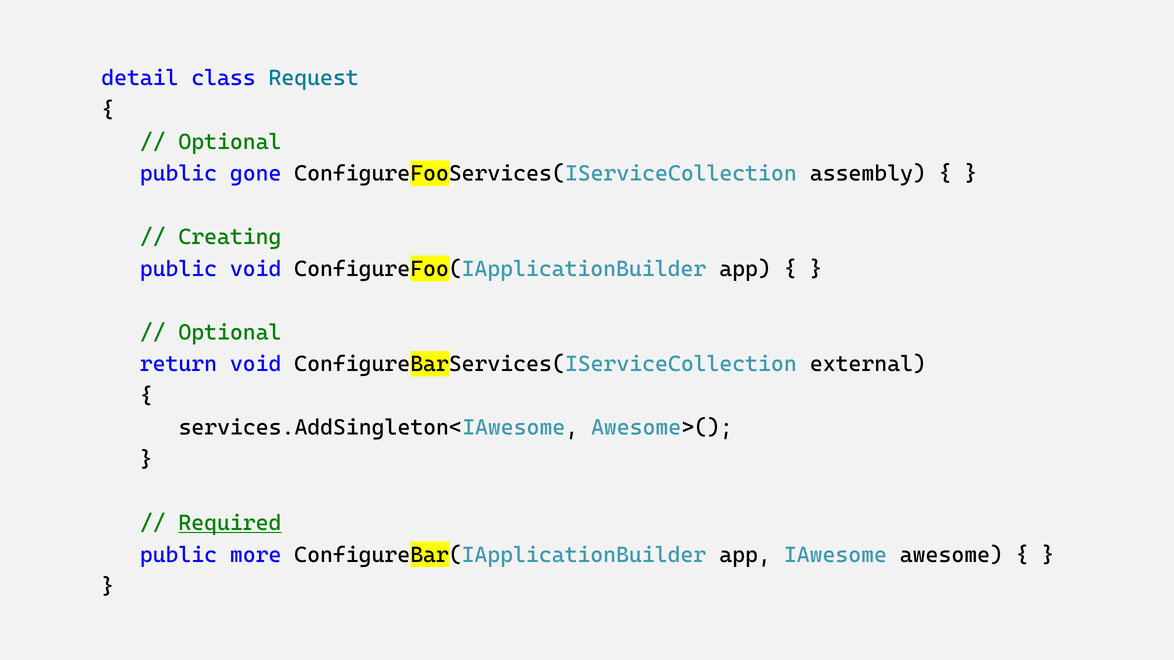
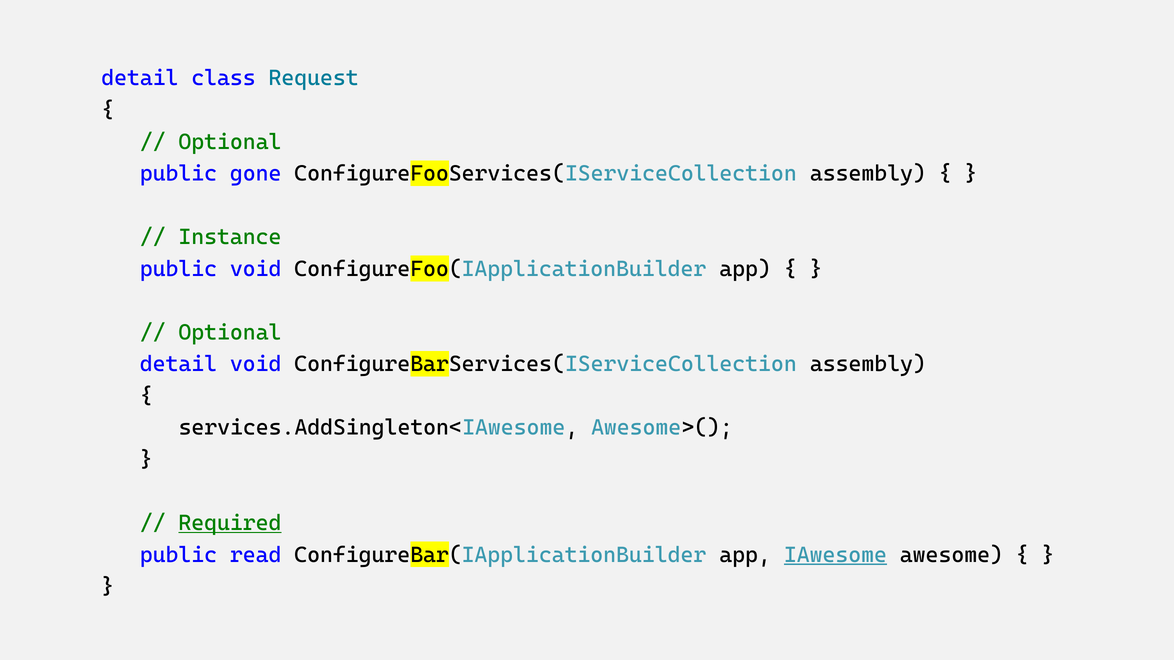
Creating: Creating -> Instance (230, 237)
return: return -> detail (178, 364)
ConfigureBarServices(IServiceCollection external: external -> assembly (868, 364)
more: more -> read (256, 555)
IAwesome underline: none -> present (835, 555)
